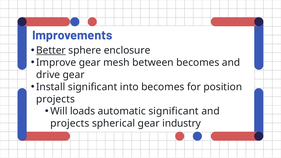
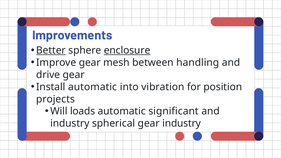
enclosure underline: none -> present (127, 50)
between becomes: becomes -> handling (198, 63)
Install significant: significant -> automatic (93, 87)
into becomes: becomes -> vibration (163, 87)
projects: projects -> industry (70, 123)
